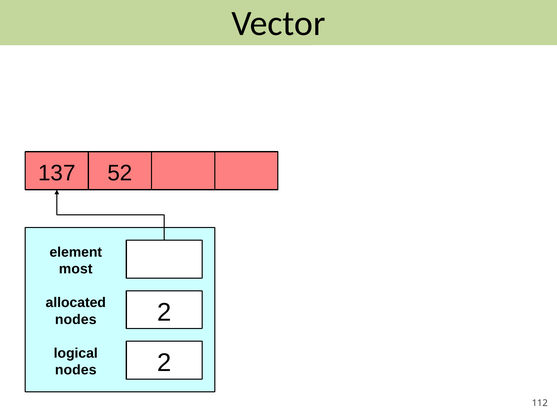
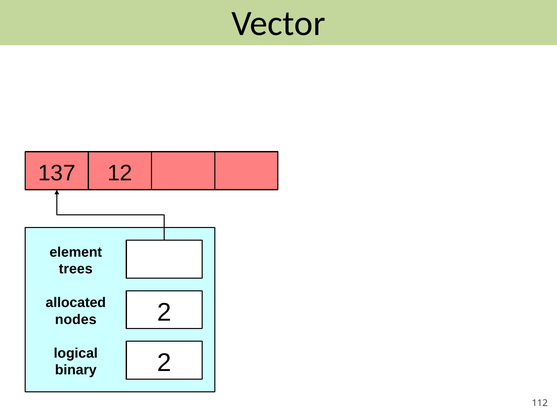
52: 52 -> 12 (120, 173)
most: most -> trees (76, 269)
nodes: nodes -> binary (76, 370)
